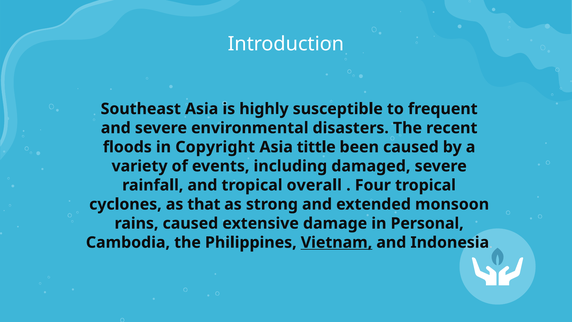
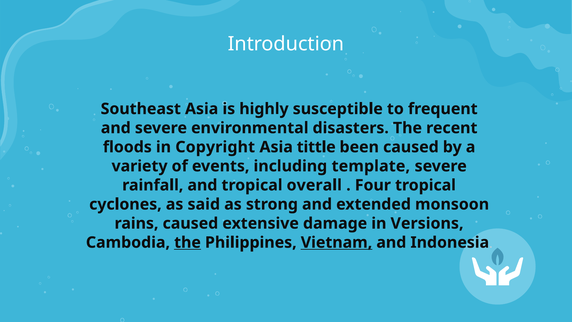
damaged: damaged -> template (371, 166)
that: that -> said (204, 204)
Personal: Personal -> Versions (427, 223)
the underline: none -> present (188, 242)
